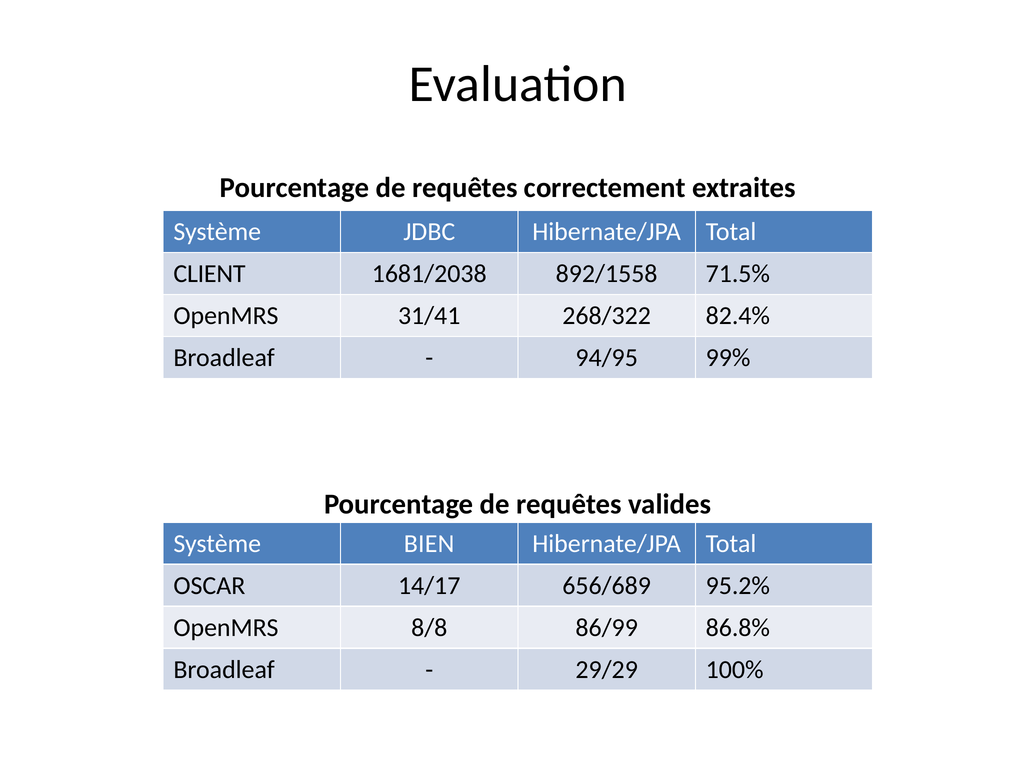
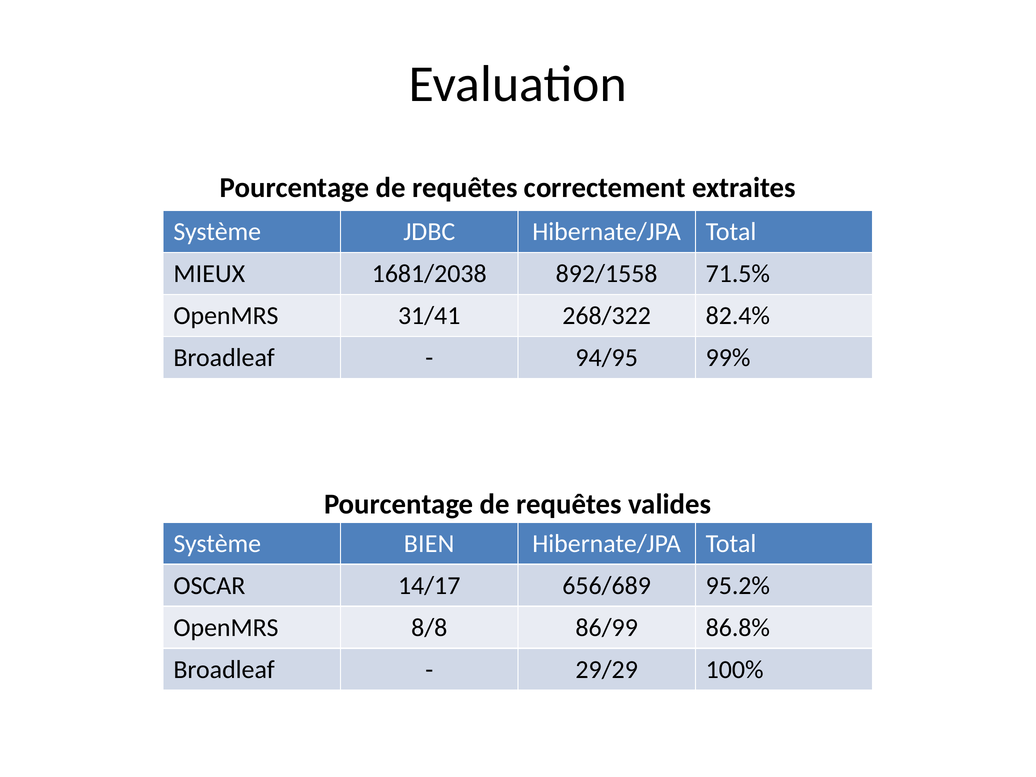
CLIENT: CLIENT -> MIEUX (209, 274)
